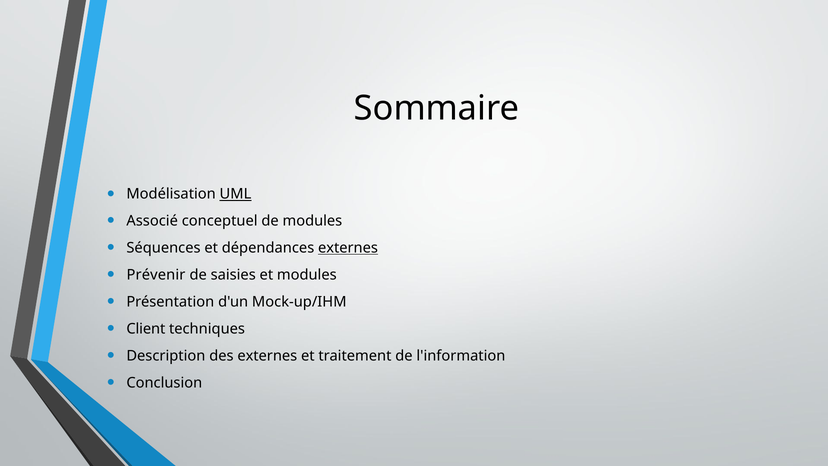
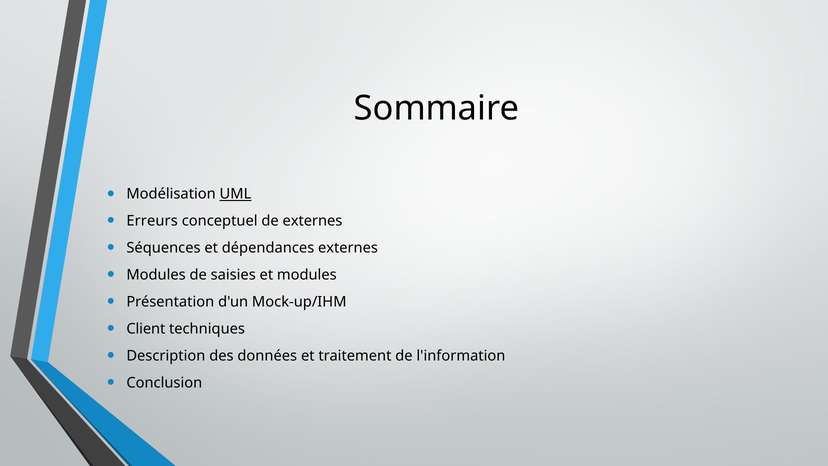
Associé: Associé -> Erreurs (152, 221)
de modules: modules -> externes (312, 221)
externes underline: present -> none (348, 248)
Prévenir: Prévenir -> Modules (156, 275)
des externes: externes -> données (267, 356)
